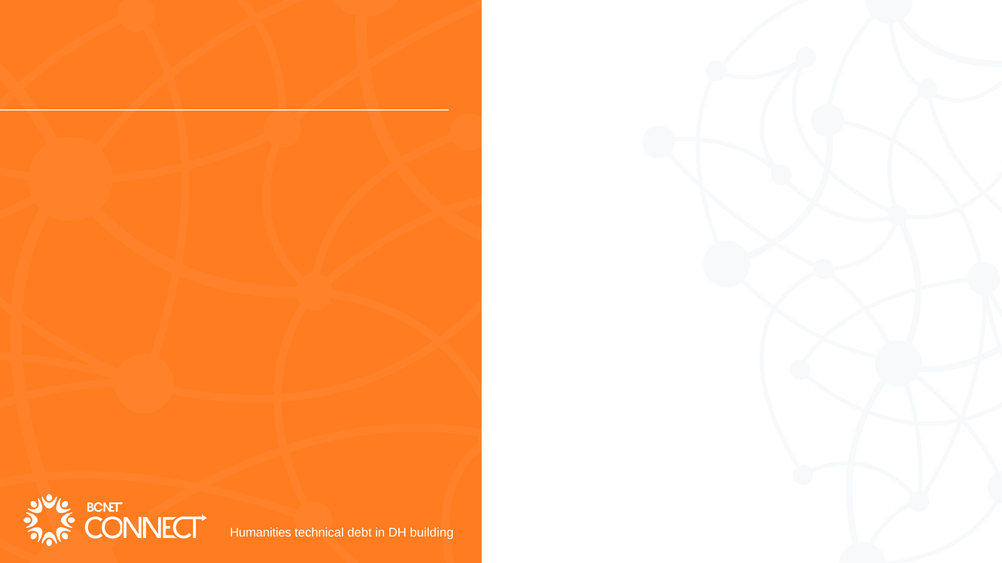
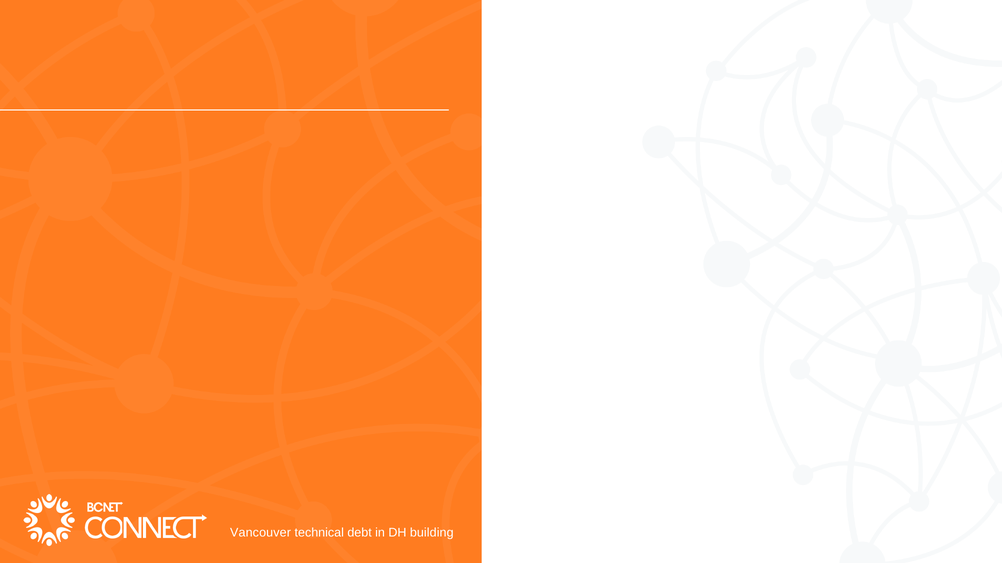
Humanities: Humanities -> Vancouver (261, 533)
